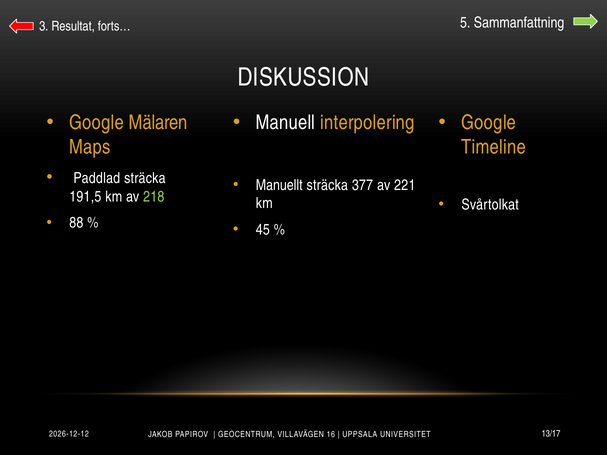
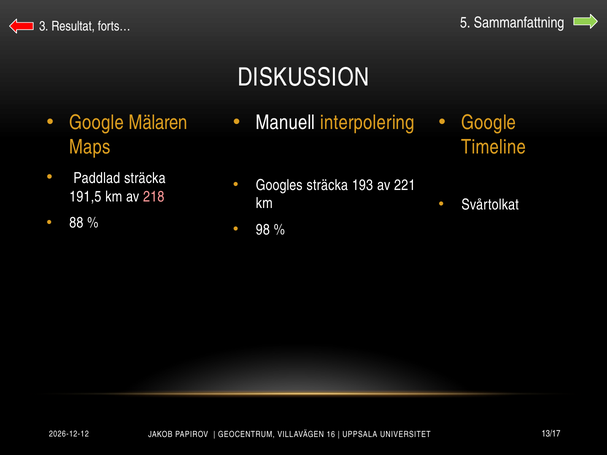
Manuellt: Manuellt -> Googles (279, 185)
377: 377 -> 193 (362, 185)
218 colour: light green -> pink (154, 197)
45: 45 -> 98 (263, 230)
